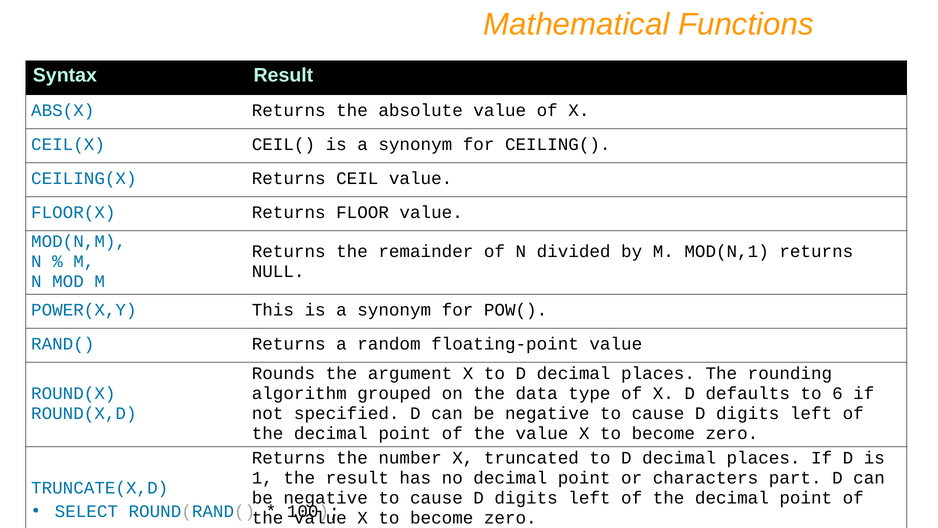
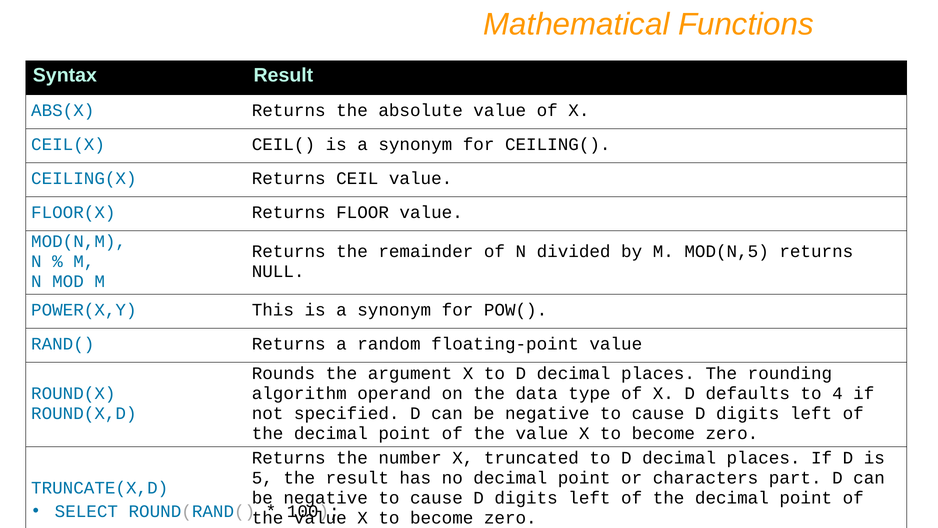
MOD(N,1: MOD(N,1 -> MOD(N,5 (727, 251)
grouped: grouped -> operand (394, 393)
6: 6 -> 4 (837, 393)
1: 1 -> 5 (262, 478)
